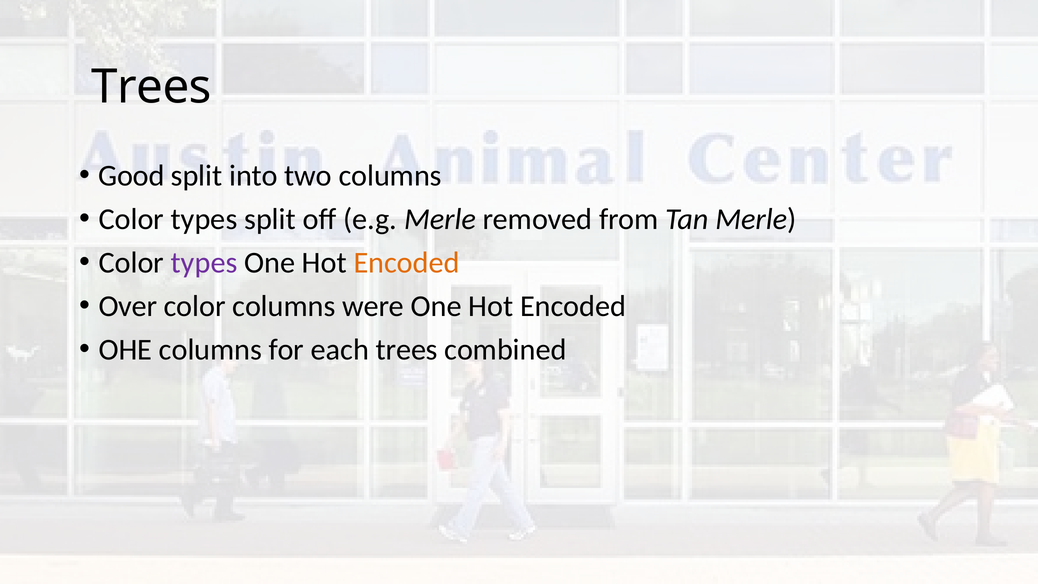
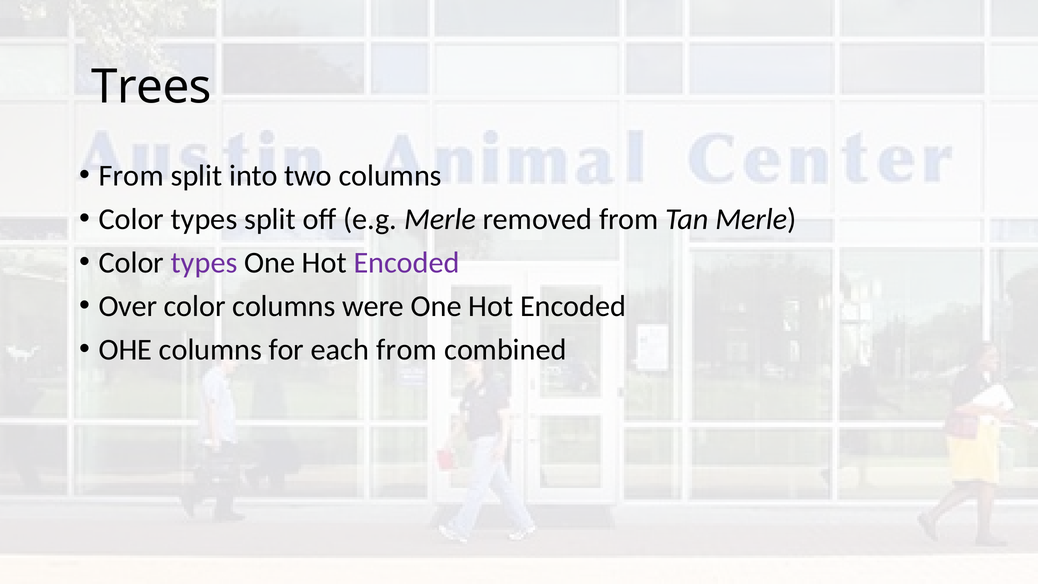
Good: Good -> From (131, 175)
Encoded colour: orange -> purple (407, 263)
each trees: trees -> from (407, 350)
